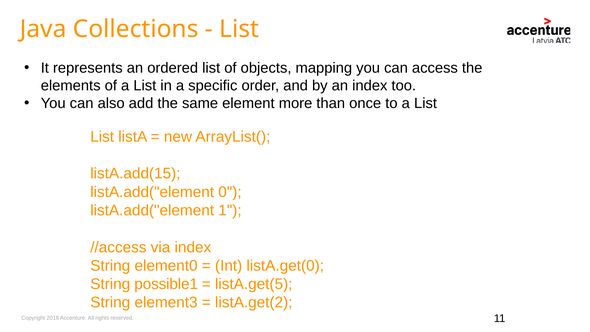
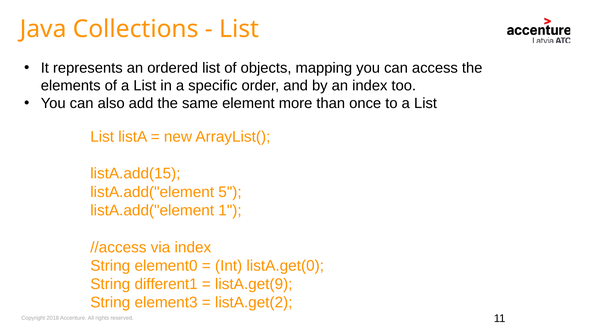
0: 0 -> 5 (230, 192)
possible1: possible1 -> different1 (166, 284)
listA.get(5: listA.get(5 -> listA.get(9 (254, 284)
